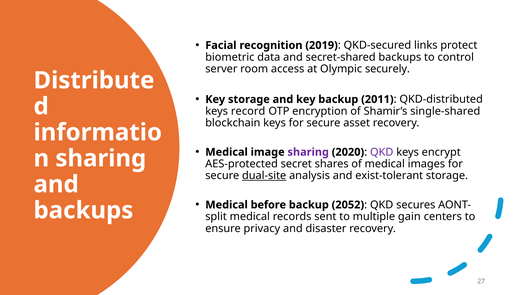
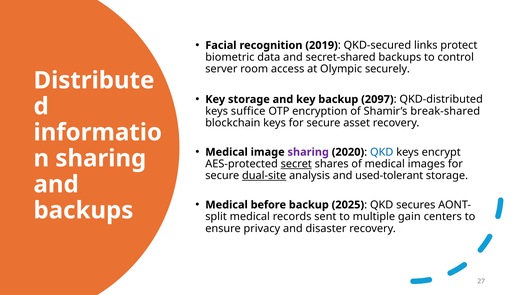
2011: 2011 -> 2097 (377, 99)
record: record -> suffice (248, 111)
single-shared: single-shared -> break-shared (445, 111)
QKD colour: purple -> blue (382, 152)
secret underline: none -> present (296, 164)
exist-tolerant: exist-tolerant -> used-tolerant (389, 176)
2052: 2052 -> 2025 (348, 205)
